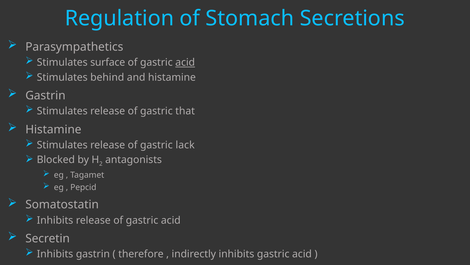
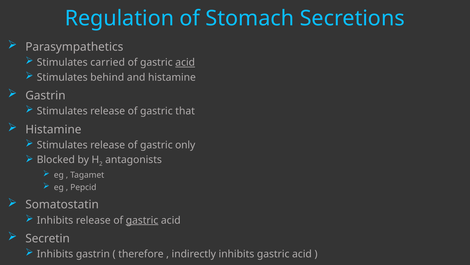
surface: surface -> carried (108, 62)
lack: lack -> only (185, 145)
gastric underline: none -> present (142, 220)
